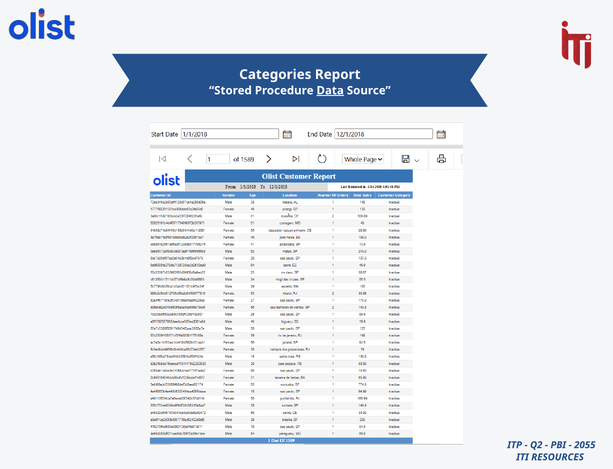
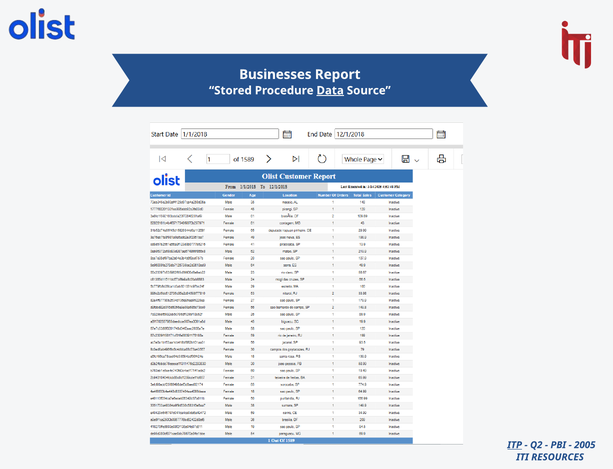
Categories: Categories -> Businesses (275, 74)
ITP underline: none -> present (515, 445)
2055: 2055 -> 2005 (585, 445)
